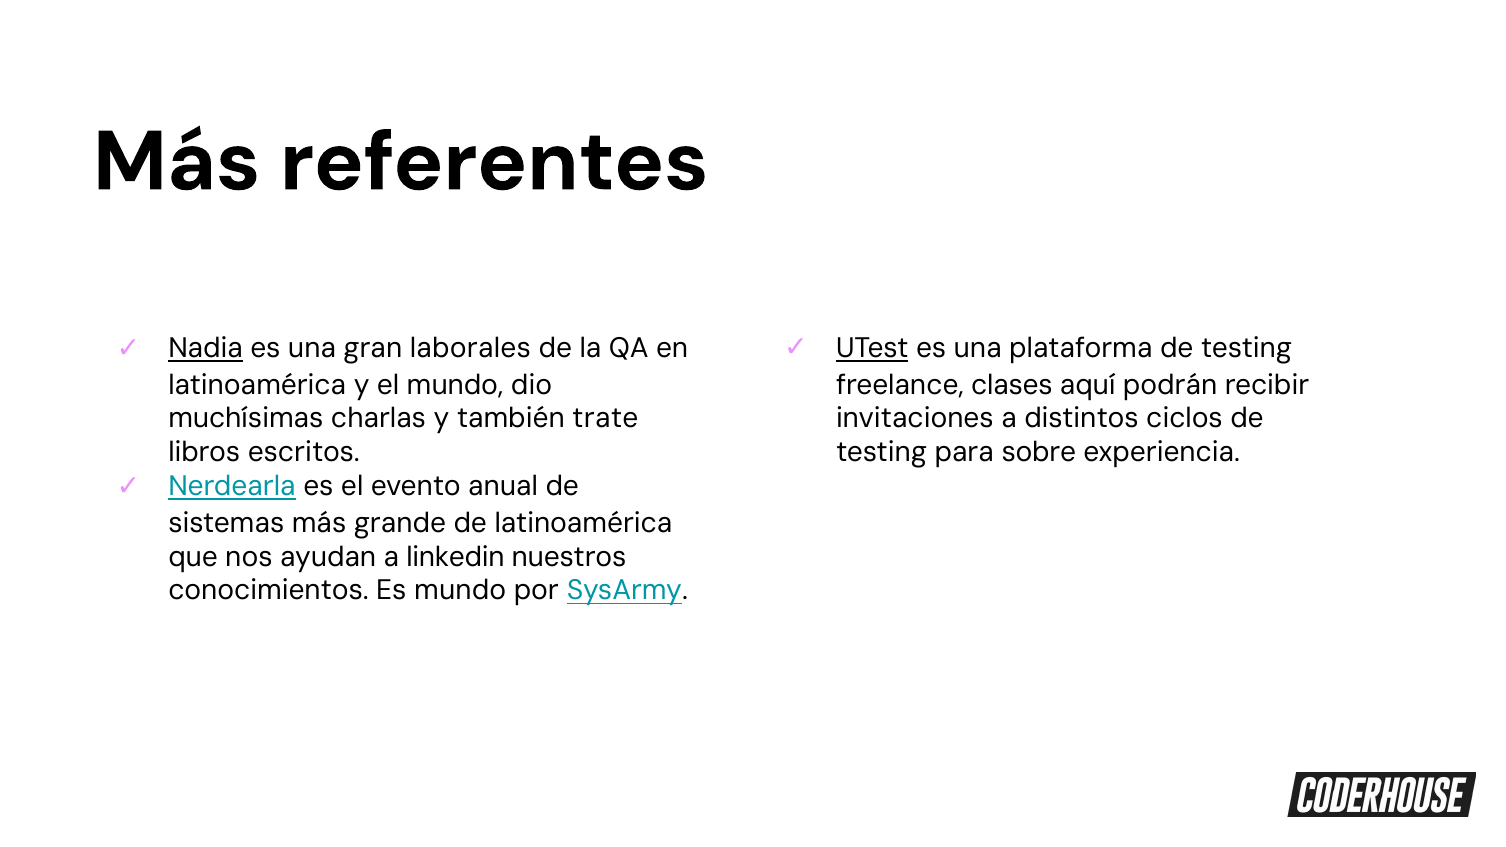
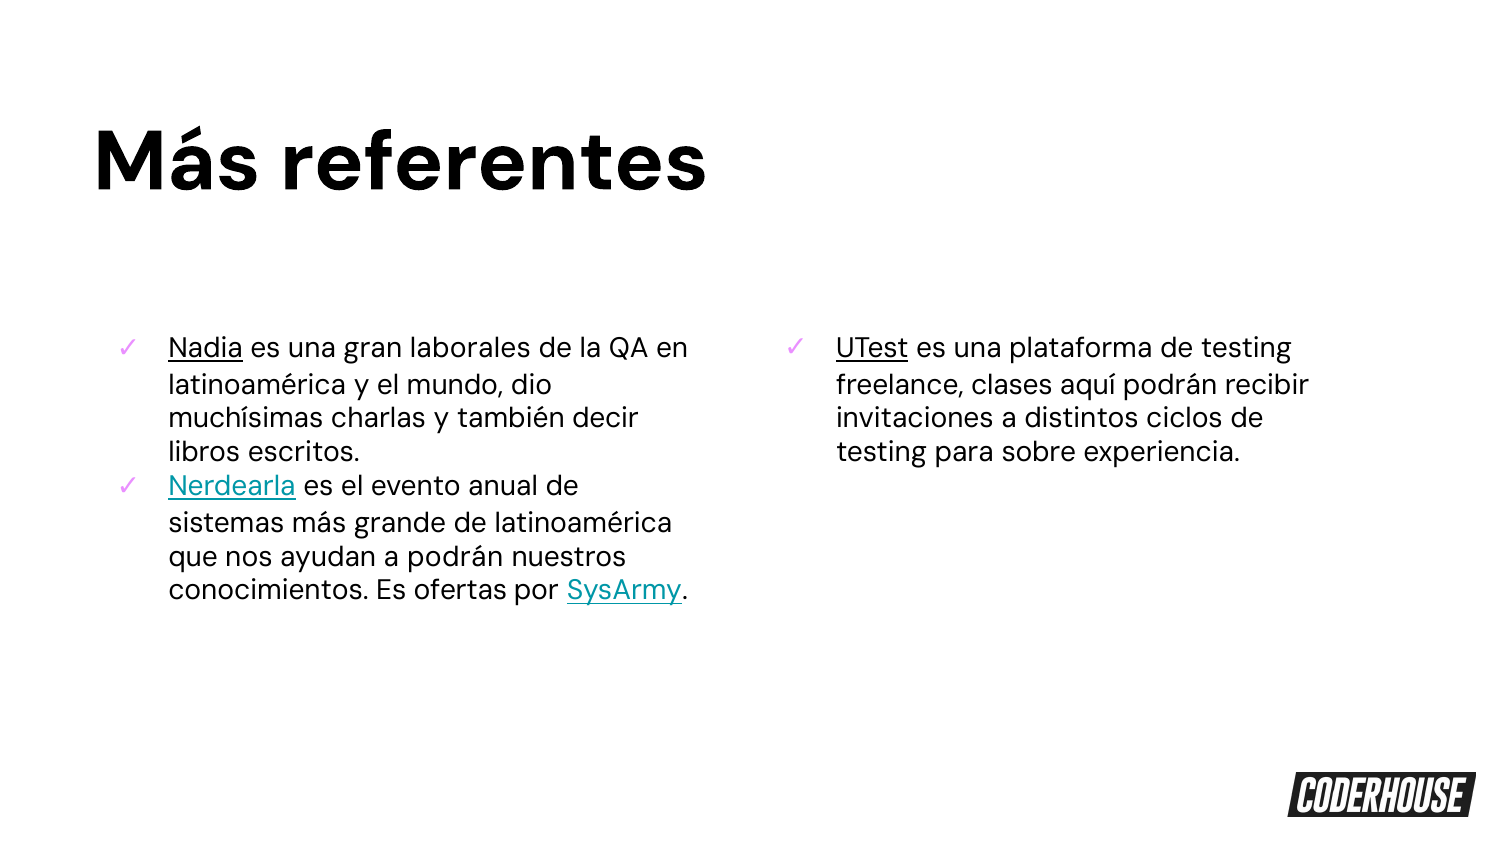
trate: trate -> decir (605, 419)
a linkedin: linkedin -> podrán (455, 557)
Es mundo: mundo -> ofertas (460, 591)
